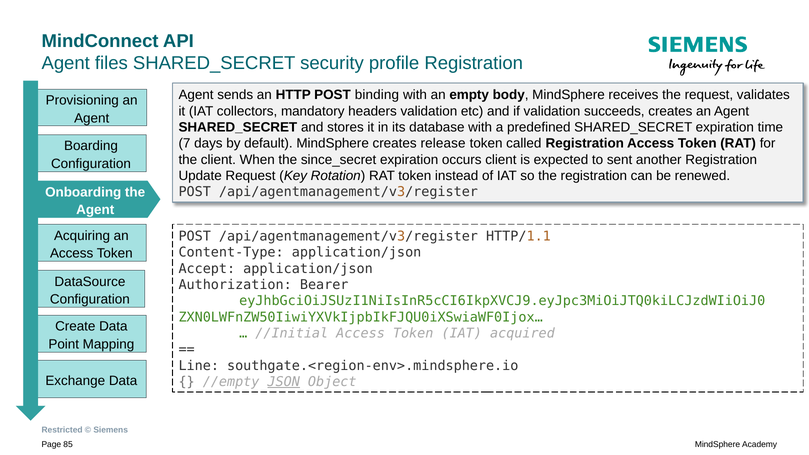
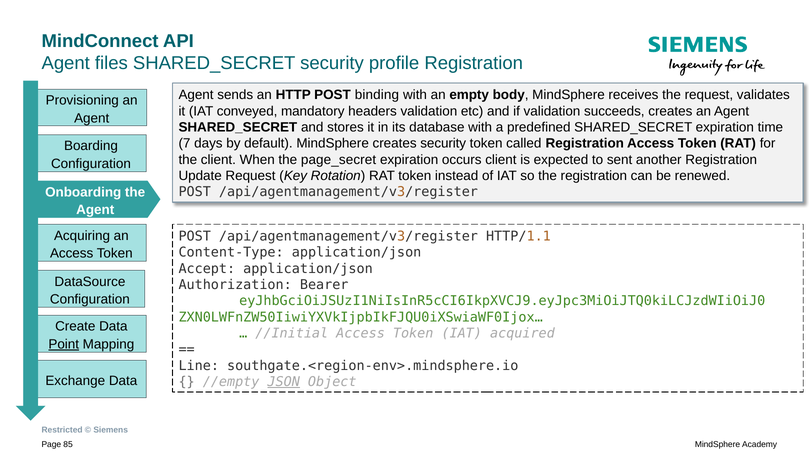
collectors: collectors -> conveyed (247, 111)
creates release: release -> security (443, 144)
since_secret: since_secret -> page_secret (339, 160)
Point underline: none -> present (64, 344)
